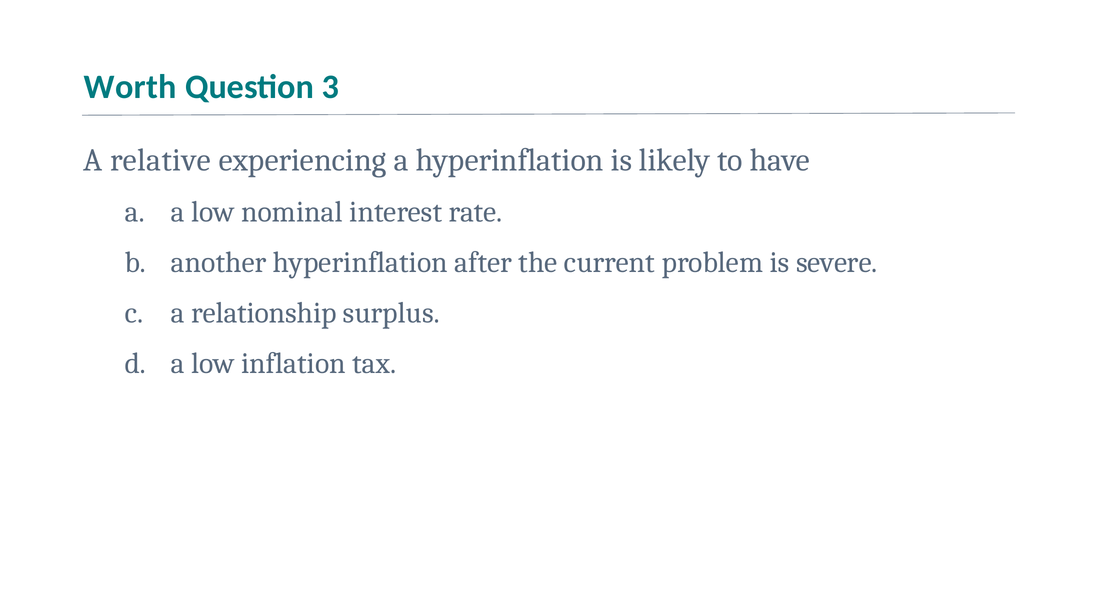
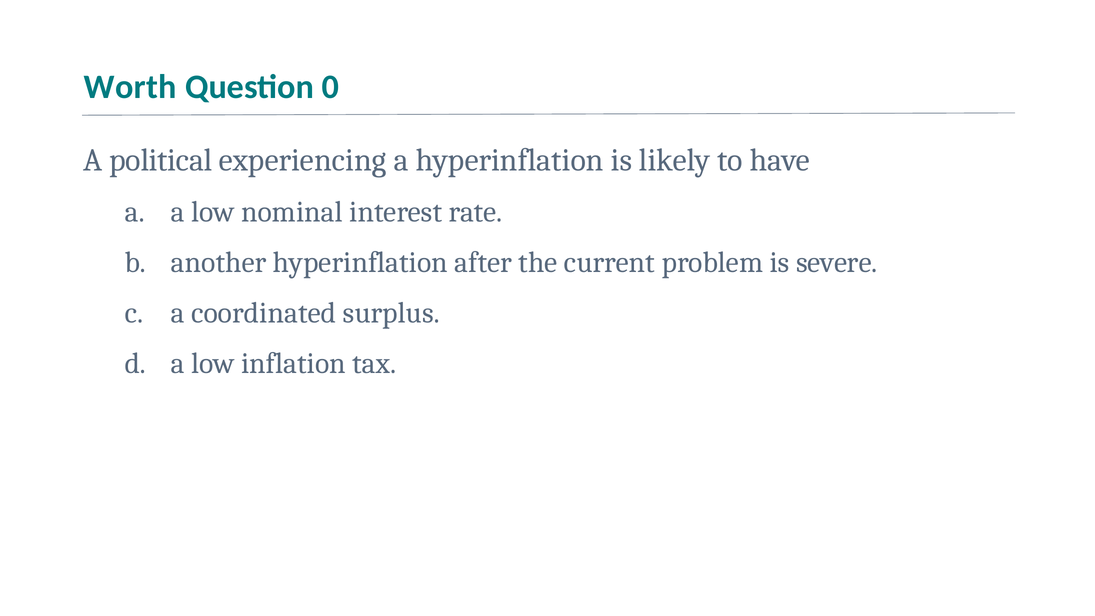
3: 3 -> 0 (331, 87)
relative: relative -> political (161, 160)
relationship: relationship -> coordinated (264, 313)
